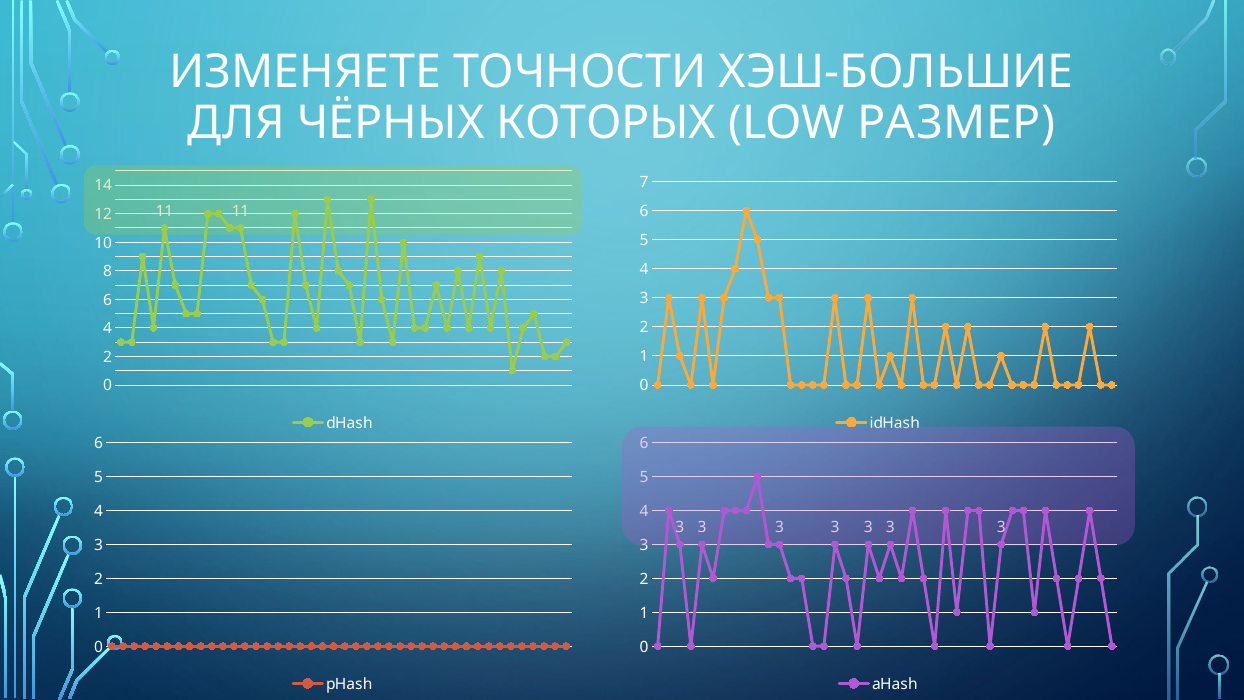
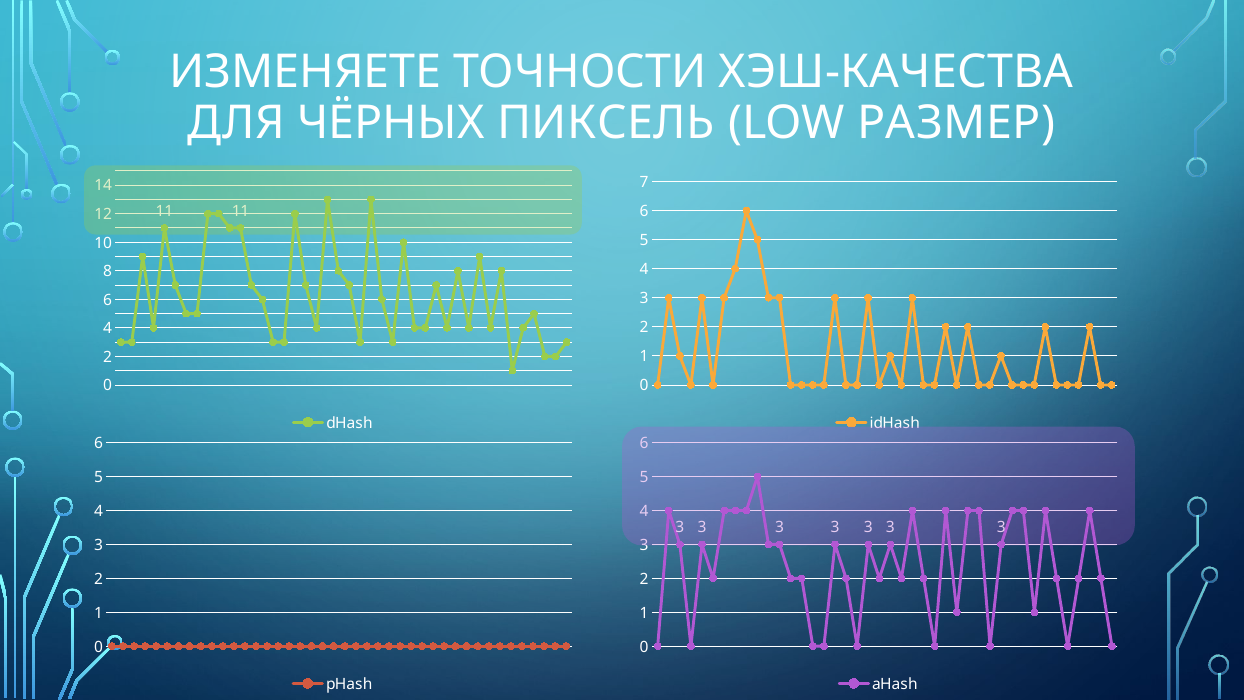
ХЭШ-БОЛЬШИЕ: ХЭШ-БОЛЬШИЕ -> ХЭШ-КАЧЕСТВА (896, 72)
КОТОРЫХ: КОТОРЫХ -> ПИКСЕЛЬ (606, 123)
